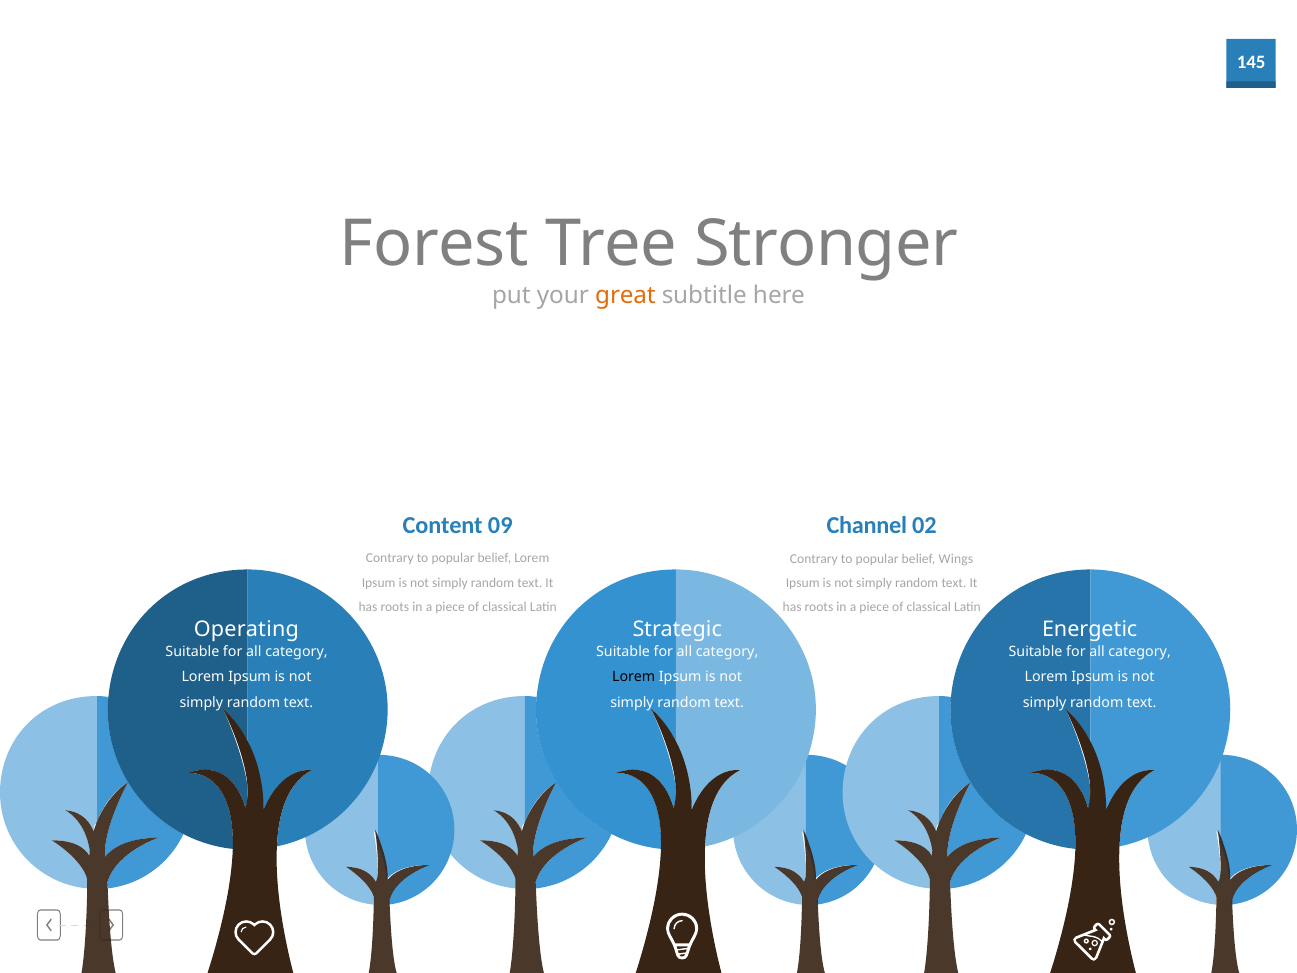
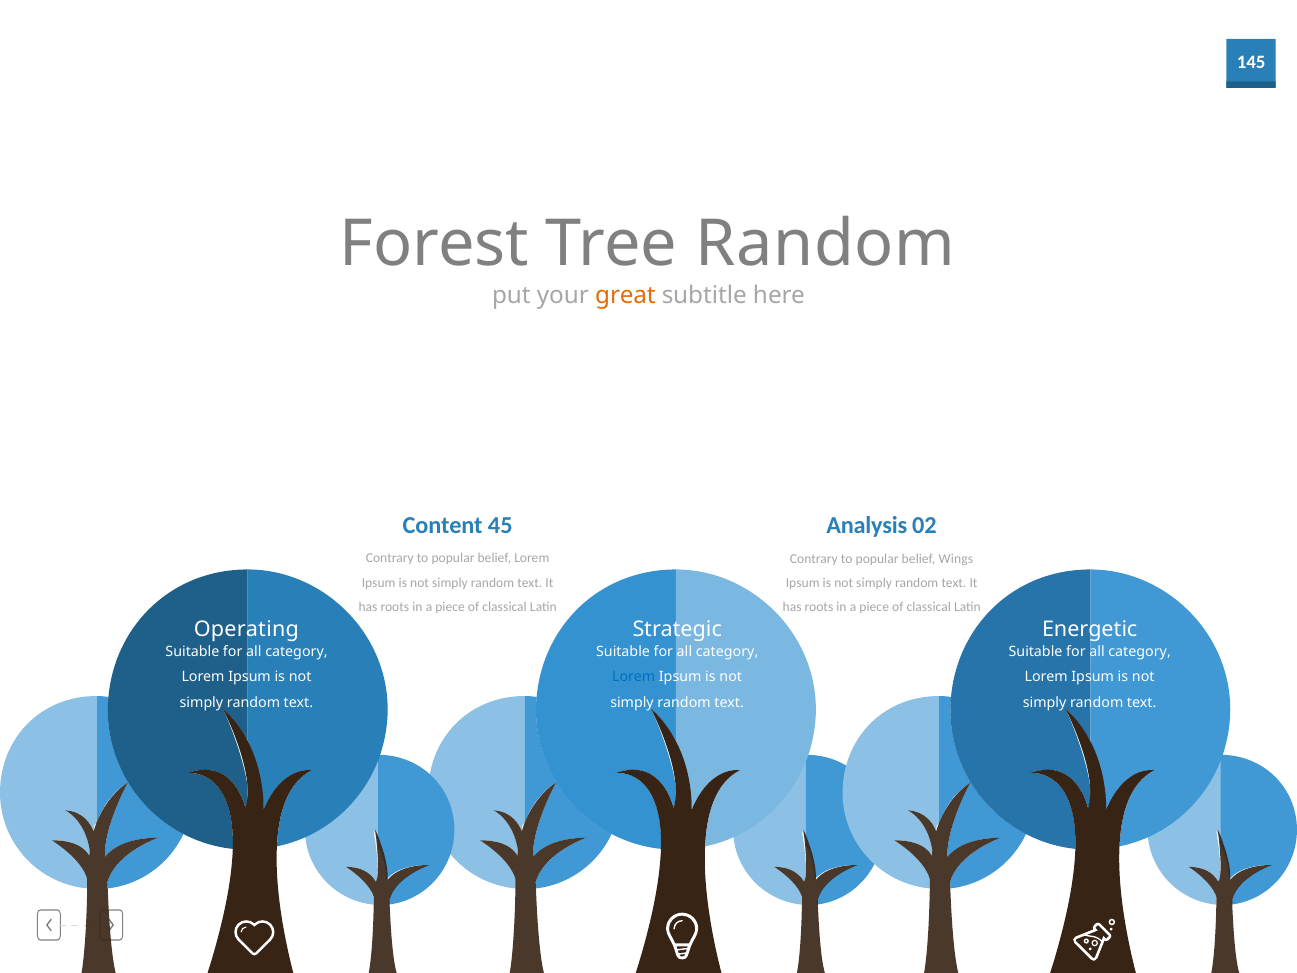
Tree Stronger: Stronger -> Random (825, 244)
09: 09 -> 45 (500, 525)
Channel: Channel -> Analysis (867, 526)
Lorem colour: black -> blue (634, 677)
